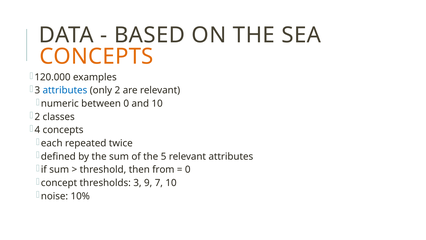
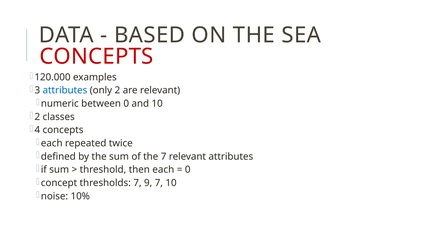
CONCEPTS colour: orange -> red (96, 56)
the 5: 5 -> 7 (164, 156)
then from: from -> each (163, 169)
thresholds 3: 3 -> 7 (137, 183)
